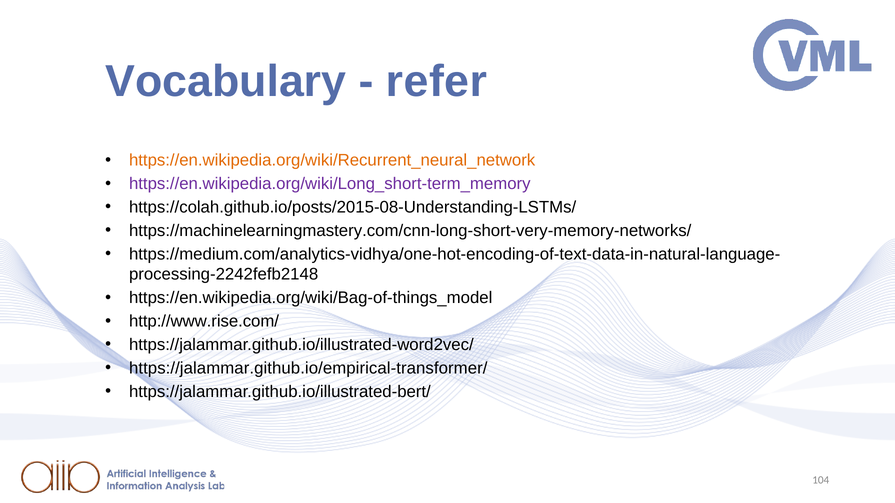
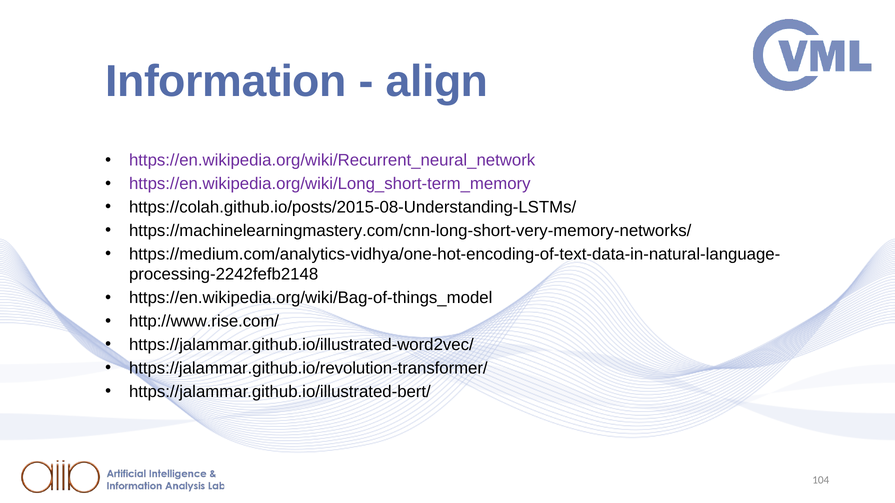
Vocabulary: Vocabulary -> Information (226, 81)
refer: refer -> align (437, 81)
https://en.wikipedia.org/wiki/Recurrent_neural_network colour: orange -> purple (332, 161)
https://jalammar.github.io/empirical-transformer/: https://jalammar.github.io/empirical-transformer/ -> https://jalammar.github.io/revolution-transformer/ (308, 369)
